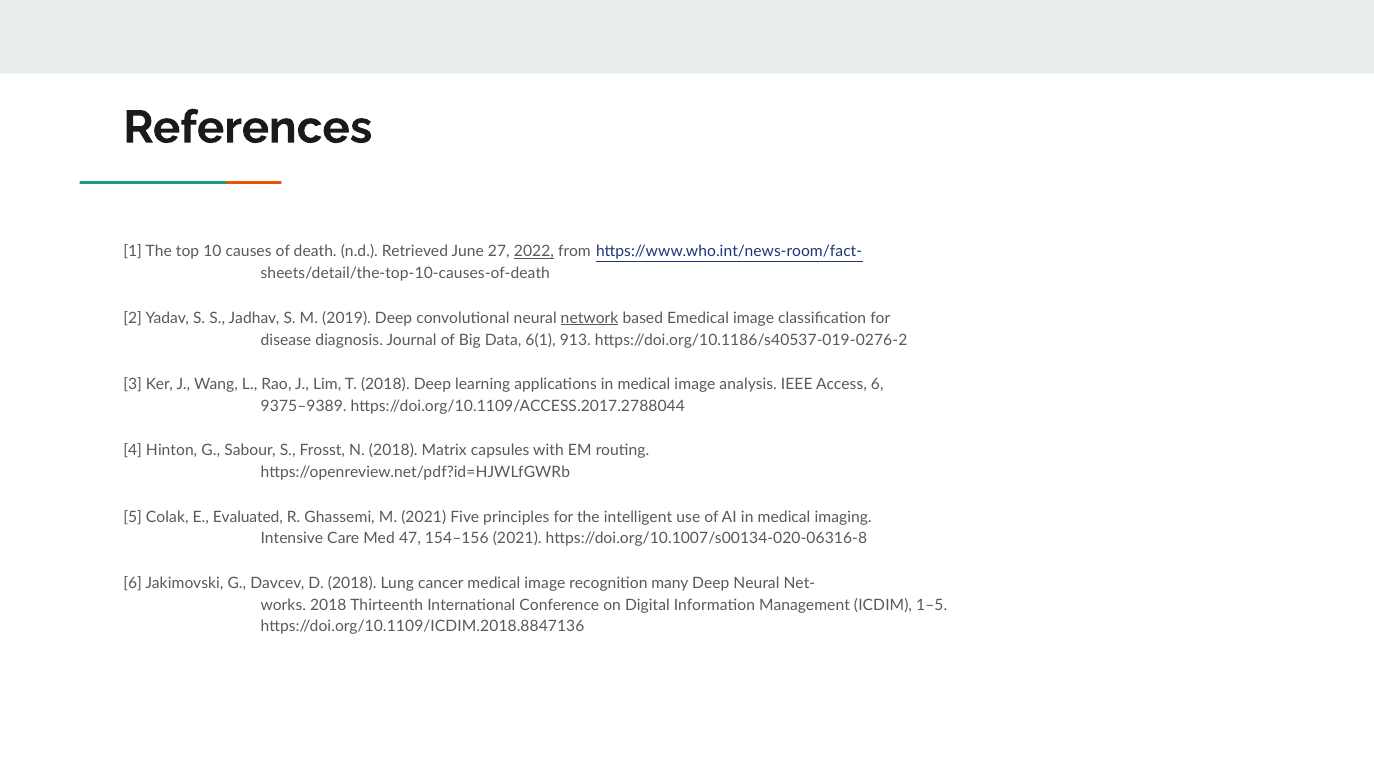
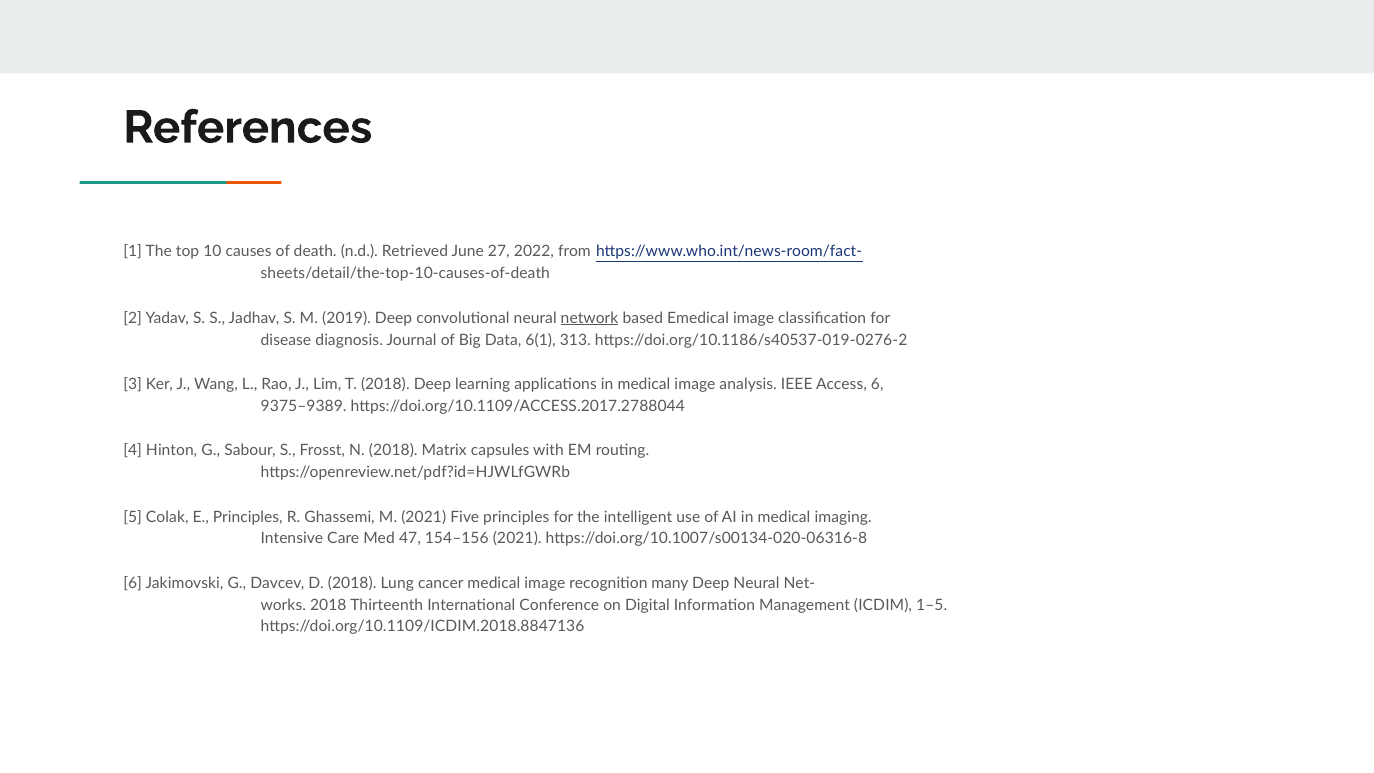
2022 underline: present -> none (534, 252)
913: 913 -> 313 (575, 340)
E Evaluated: Evaluated -> Principles (248, 517)
